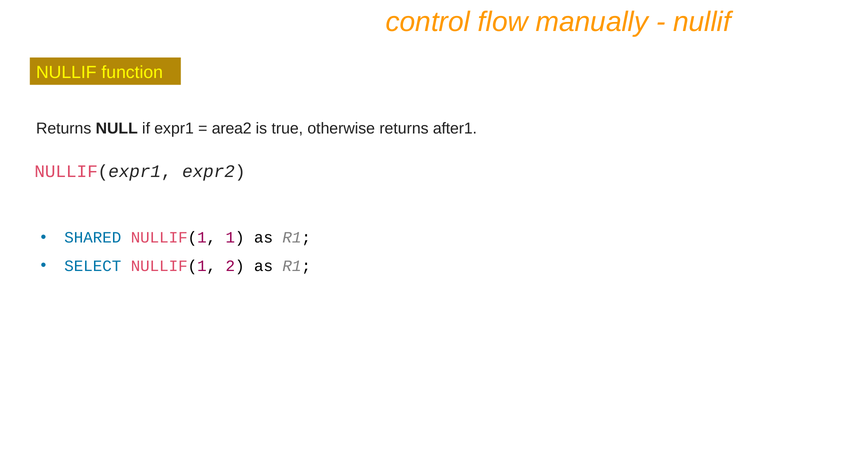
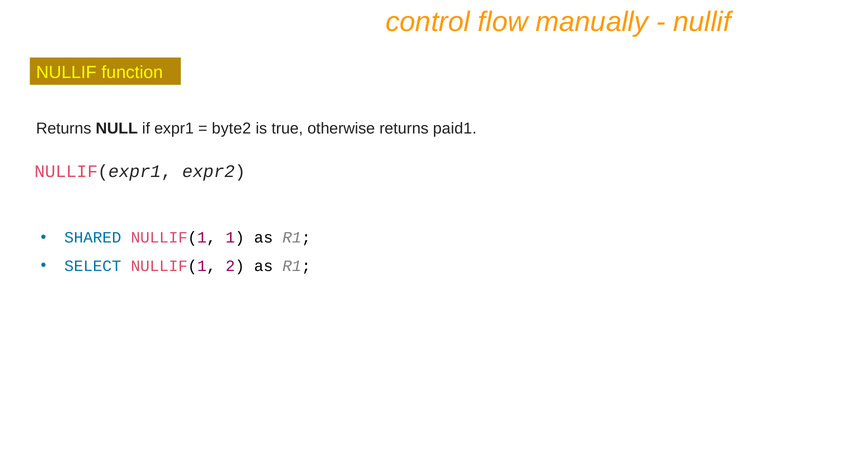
area2: area2 -> byte2 (232, 128)
after1: after1 -> paid1 (455, 128)
